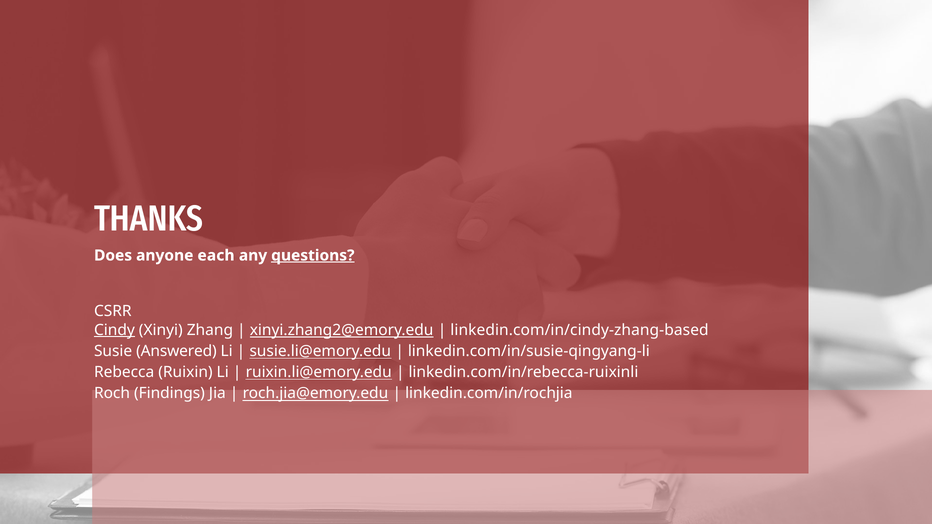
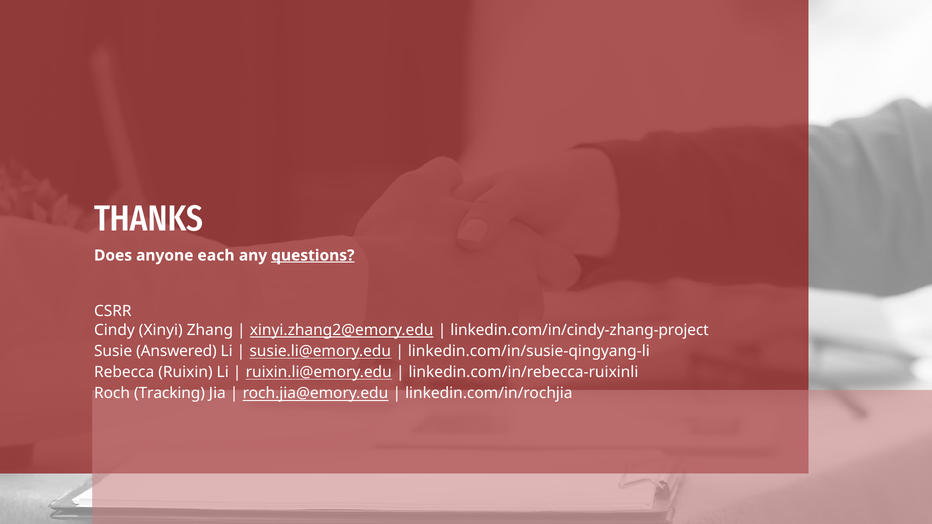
Cindy underline: present -> none (114, 330)
linkedin.com/in/cindy-zhang-based: linkedin.com/in/cindy-zhang-based -> linkedin.com/in/cindy-zhang-project (580, 330)
Findings: Findings -> Tracking (169, 394)
